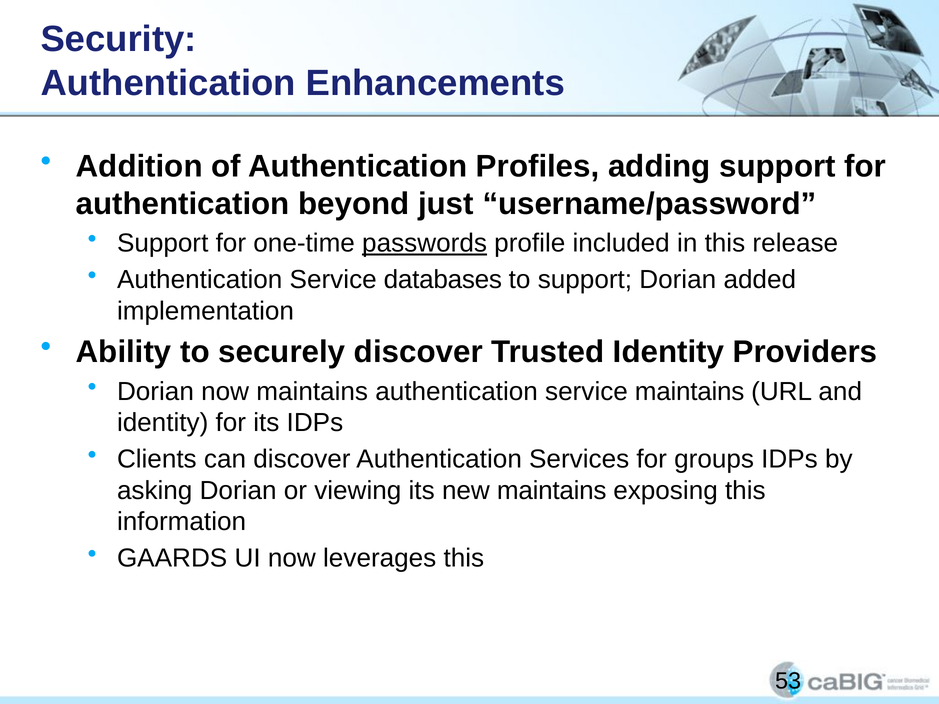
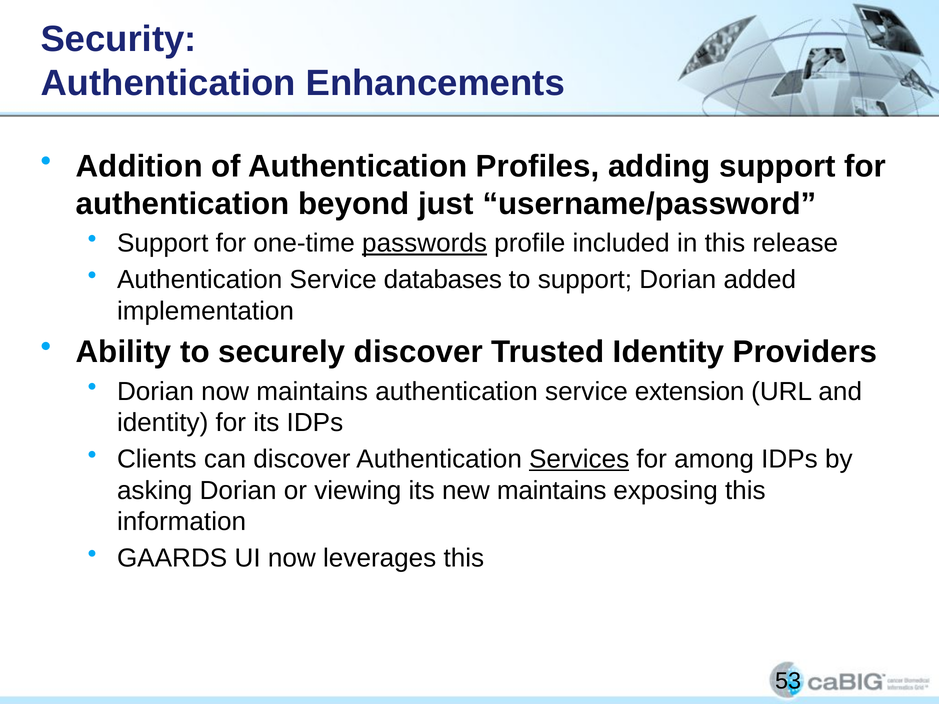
service maintains: maintains -> extension (690, 392)
Services underline: none -> present (579, 459)
groups: groups -> among (714, 459)
